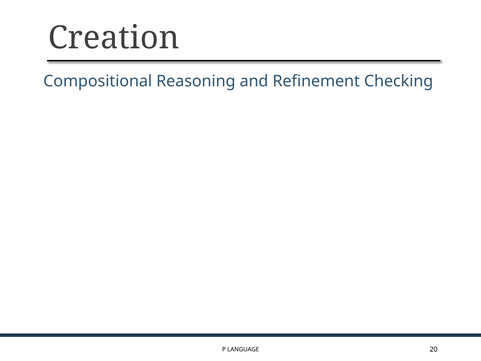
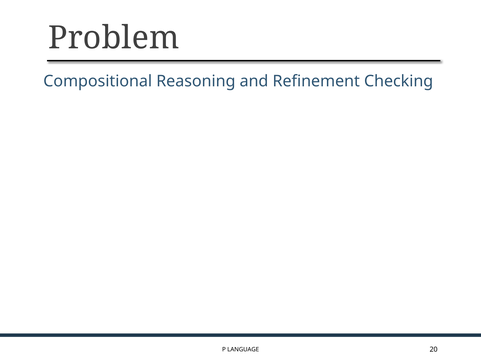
Creation: Creation -> Problem (114, 38)
